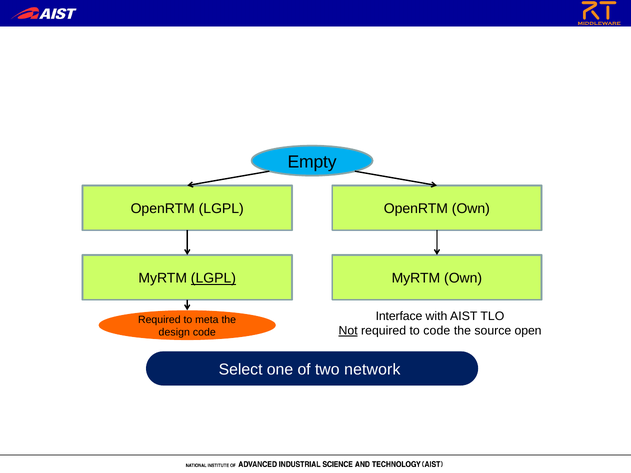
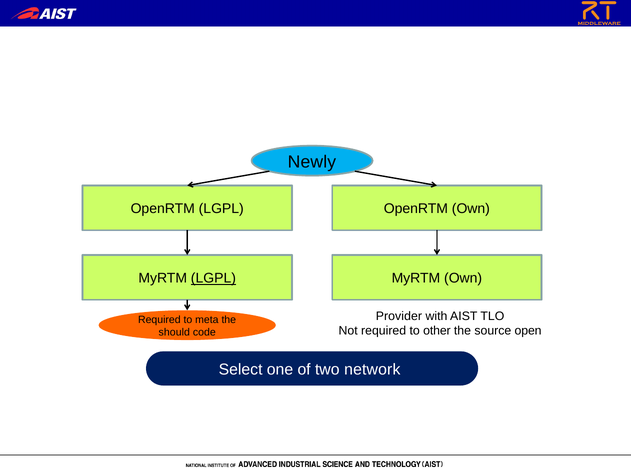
Empty: Empty -> Newly (312, 162)
Interface: Interface -> Provider (399, 316)
Not underline: present -> none (348, 331)
to code: code -> other (437, 331)
design: design -> should (174, 332)
